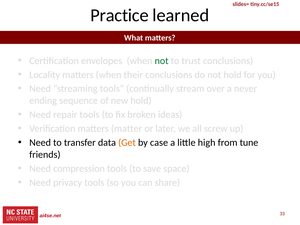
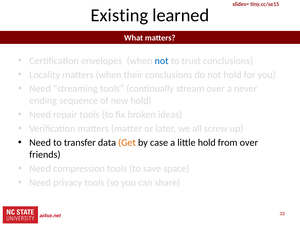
Practice: Practice -> Existing (119, 15)
not colour: green -> blue (162, 61)
little high: high -> hold (207, 143)
from tune: tune -> over (249, 143)
